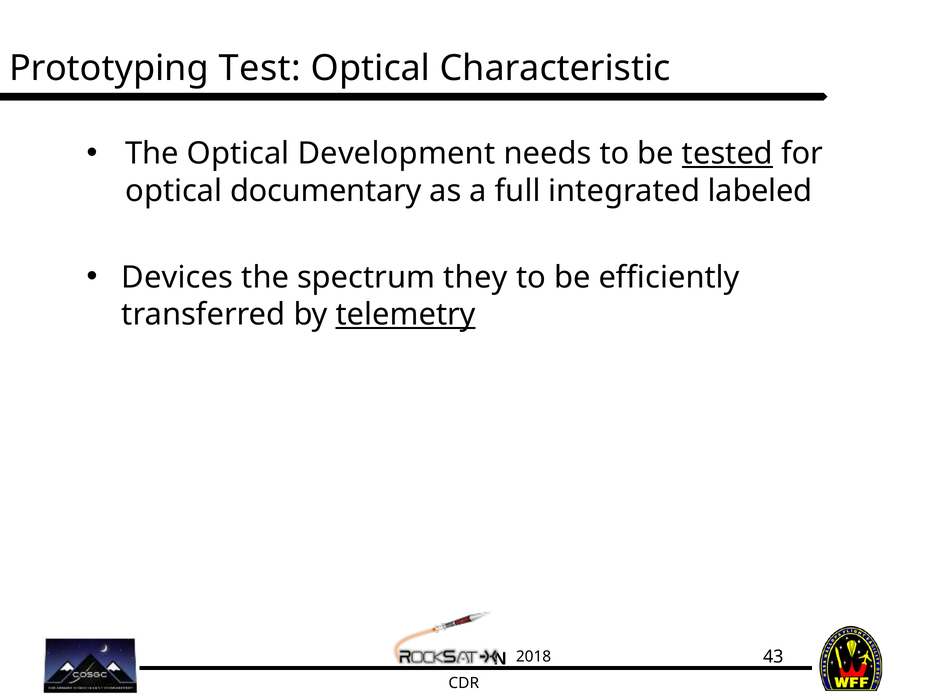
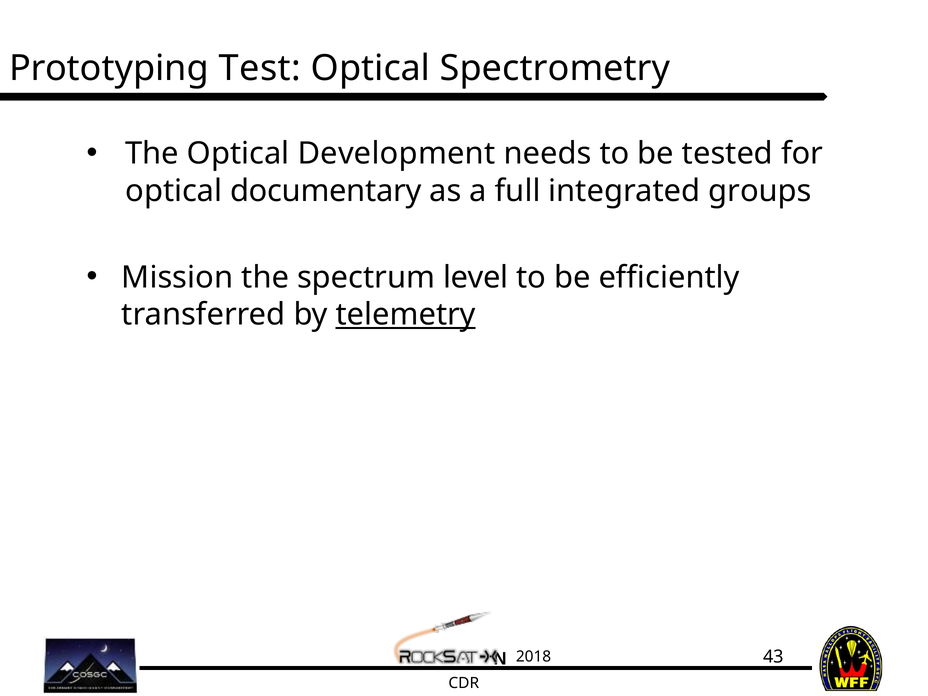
Characteristic: Characteristic -> Spectrometry (555, 68)
tested underline: present -> none (727, 154)
labeled: labeled -> groups (760, 191)
Devices: Devices -> Mission (177, 277)
they: they -> level (476, 277)
